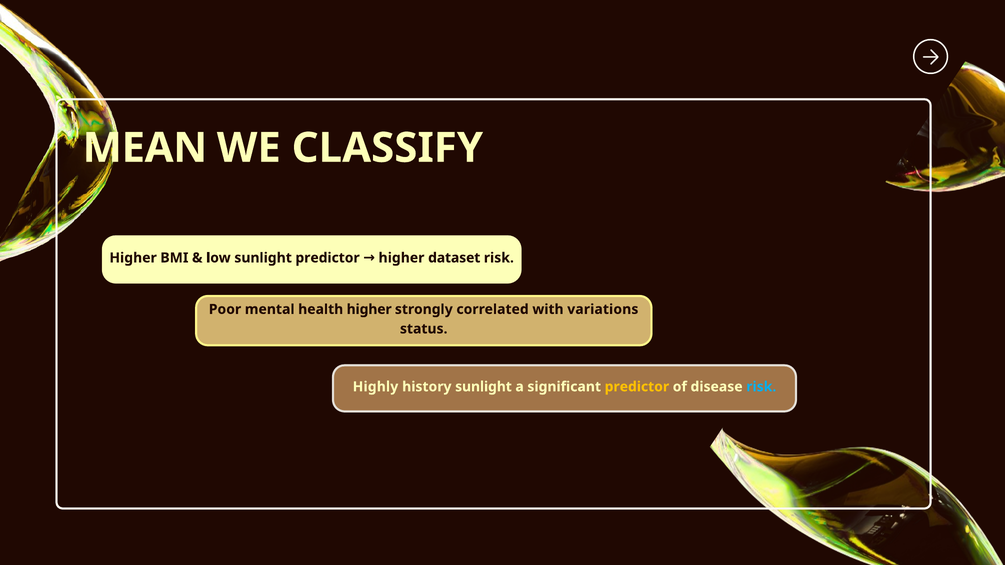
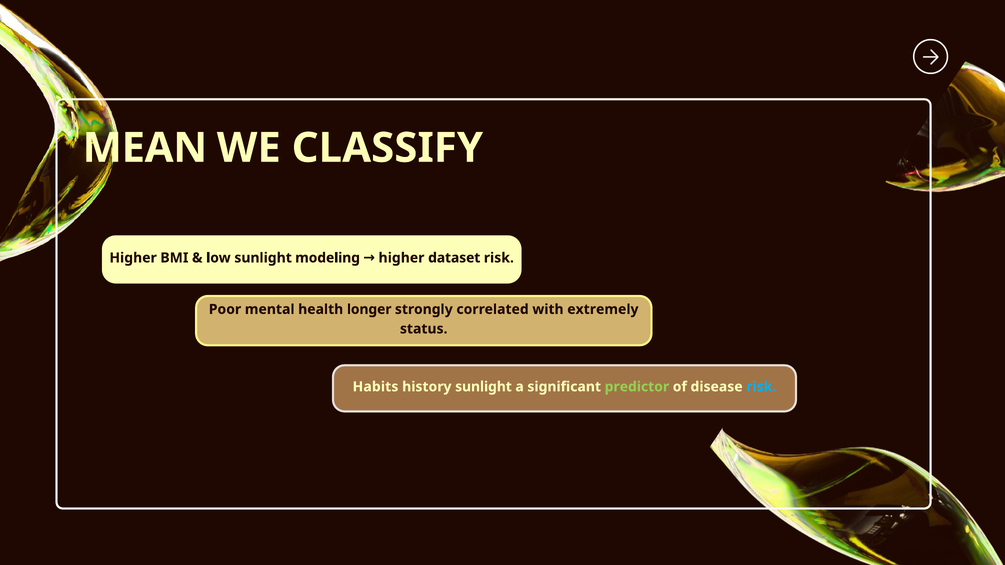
sunlight predictor: predictor -> modeling (328, 258)
health higher: higher -> longer (369, 309)
variations: variations -> extremely (603, 309)
Highly: Highly -> Habits (375, 387)
predictor colour: yellow -> light green (637, 387)
